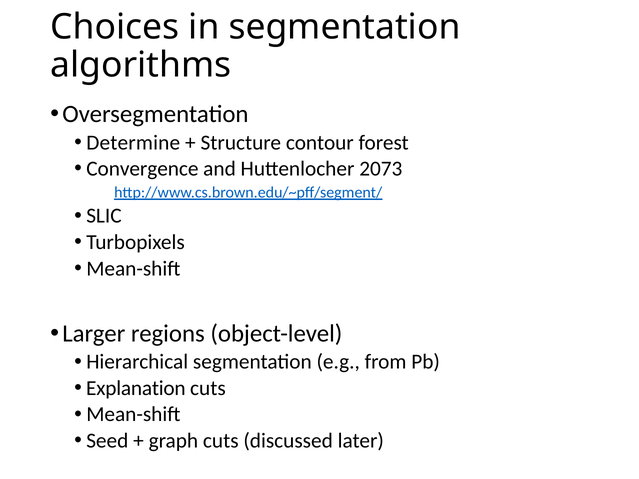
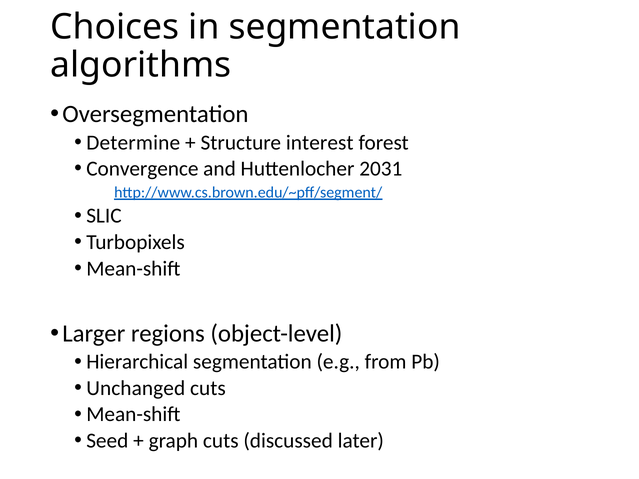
contour: contour -> interest (320, 143)
2073: 2073 -> 2031 (381, 169)
Explanation: Explanation -> Unchanged (136, 388)
